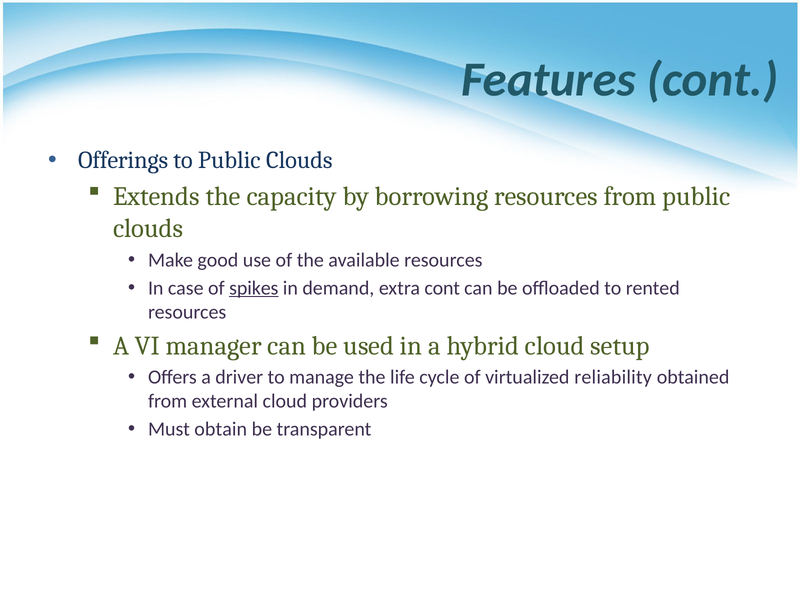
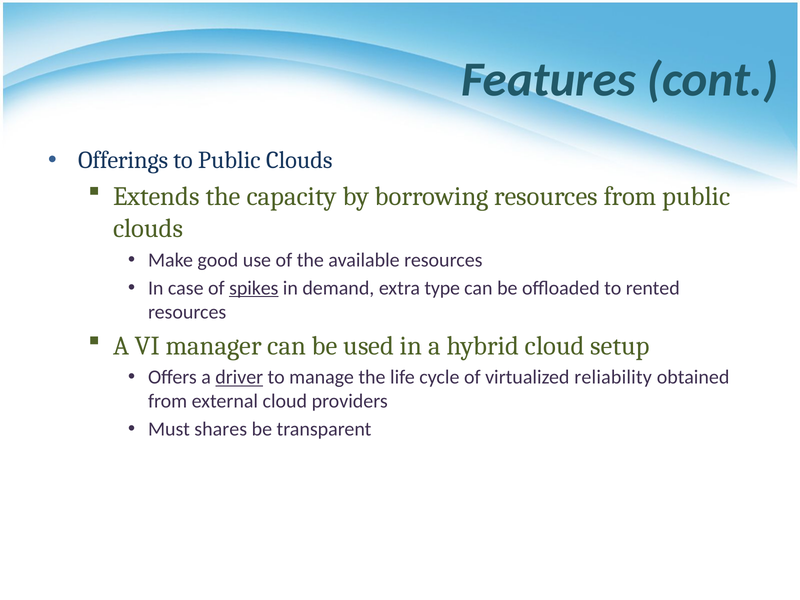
extra cont: cont -> type (442, 288)
driver underline: none -> present (239, 377)
obtain: obtain -> shares (221, 429)
